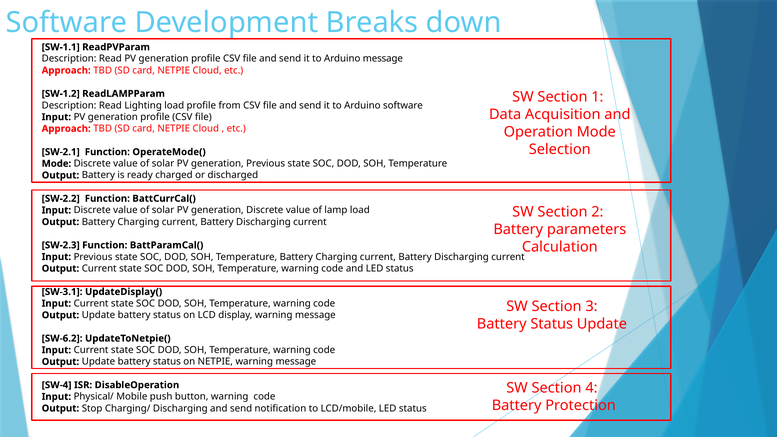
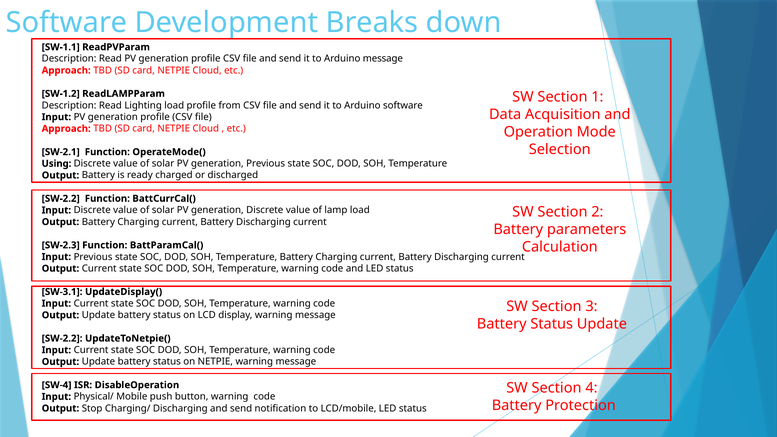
Mode: Mode -> Using (56, 164)
SW-6.2: SW-6.2 -> SW-2.2 (62, 338)
